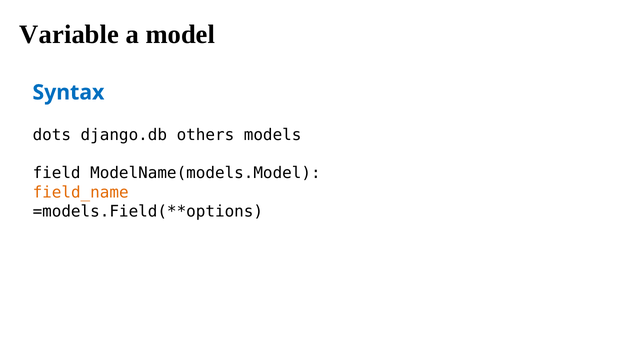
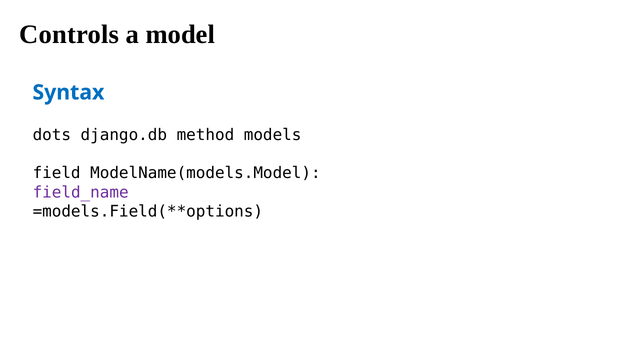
Variable: Variable -> Controls (69, 35)
others: others -> method (205, 135)
field_name colour: orange -> purple (81, 192)
